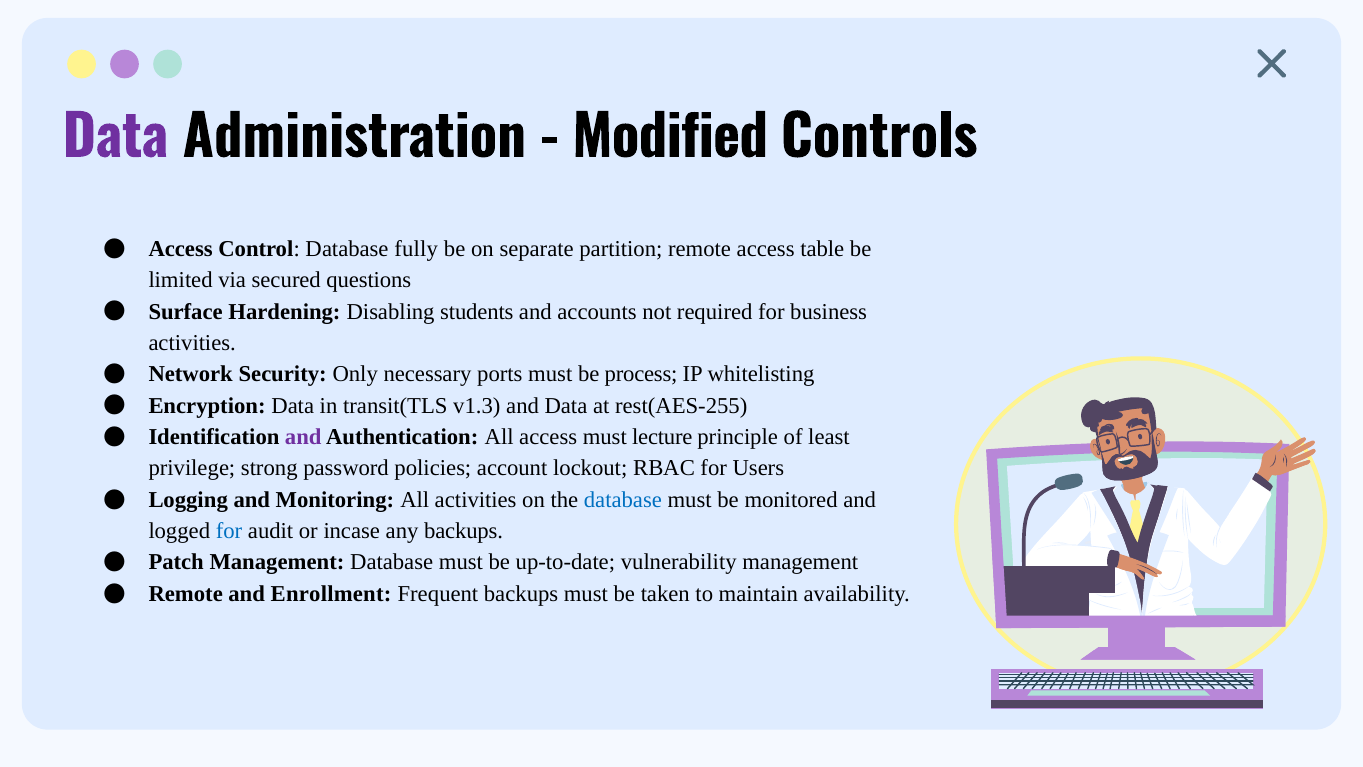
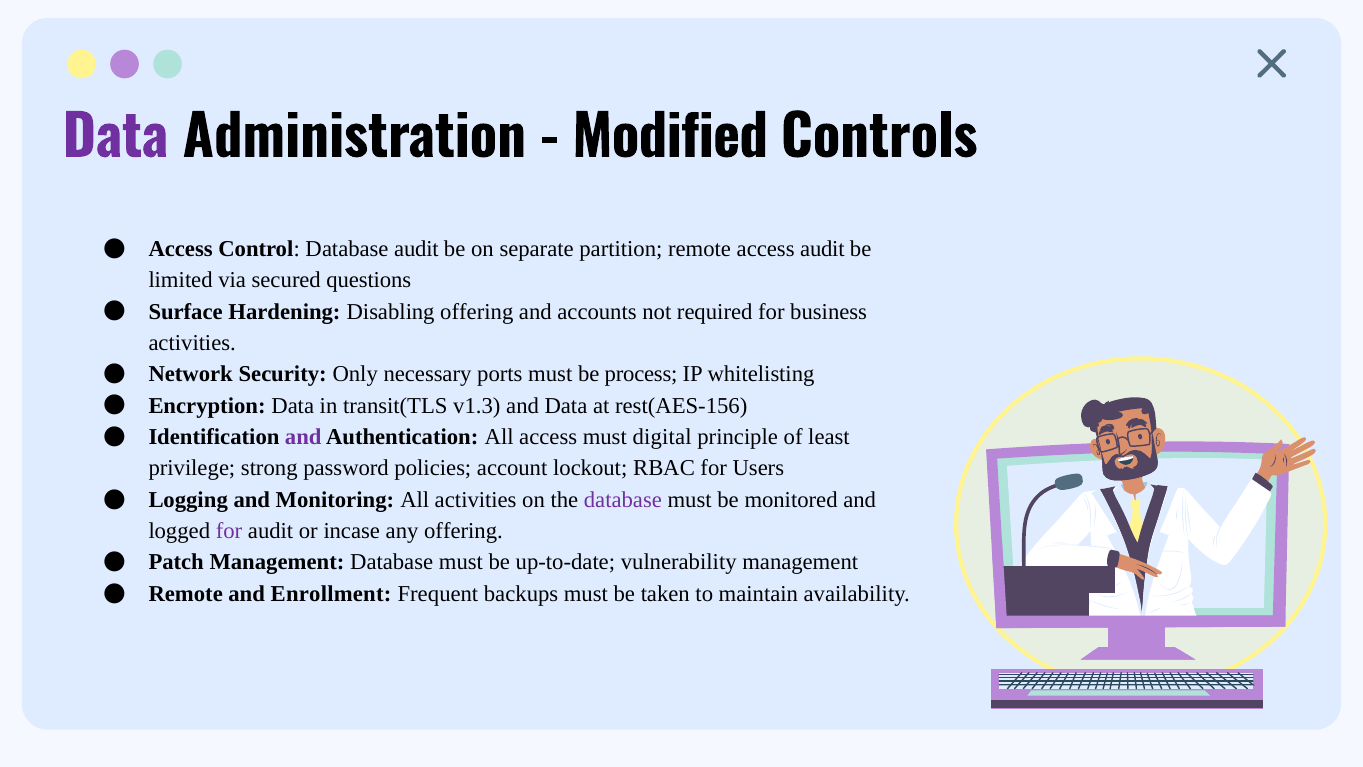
Database fully: fully -> audit (416, 249)
access table: table -> audit (822, 249)
Disabling students: students -> offering (477, 312)
rest(AES-255: rest(AES-255 -> rest(AES-156 (681, 406)
lecture: lecture -> digital (662, 437)
database colour: blue -> purple (623, 500)
for colour: blue -> purple (229, 531)
any backups: backups -> offering (463, 531)
